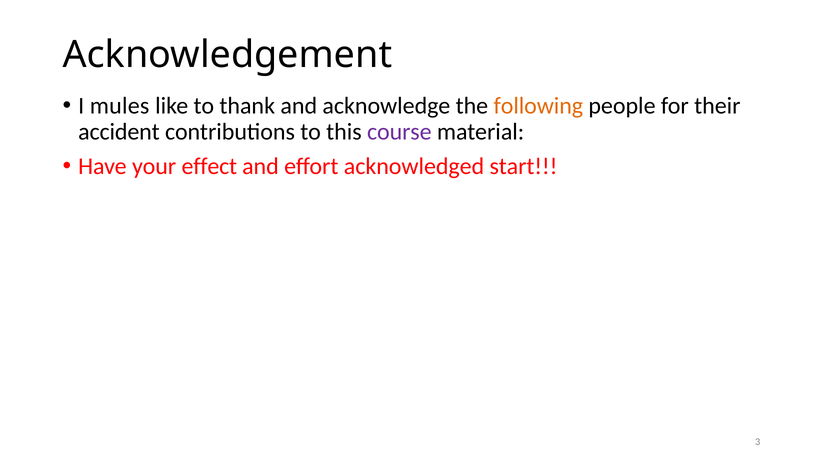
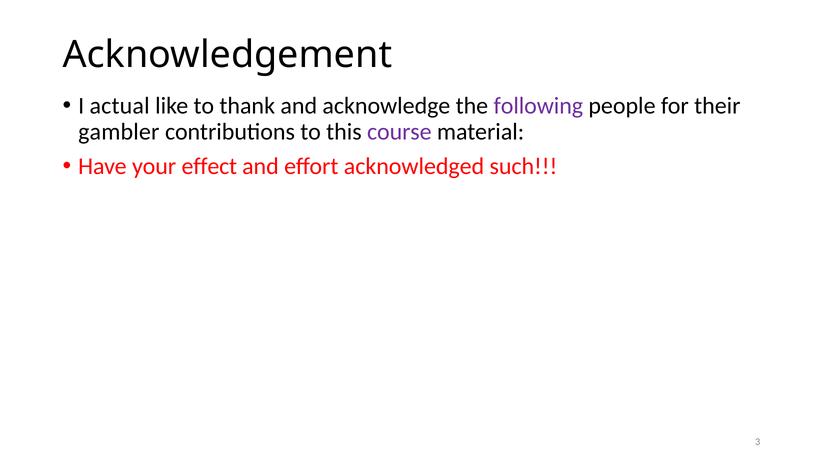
mules: mules -> actual (120, 106)
following colour: orange -> purple (538, 106)
accident: accident -> gambler (119, 132)
start: start -> such (523, 166)
